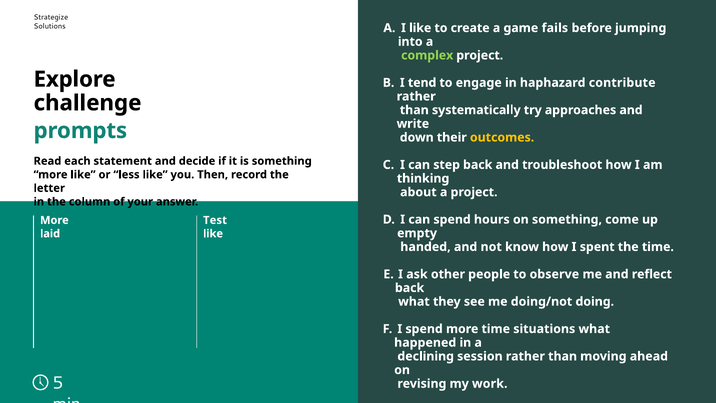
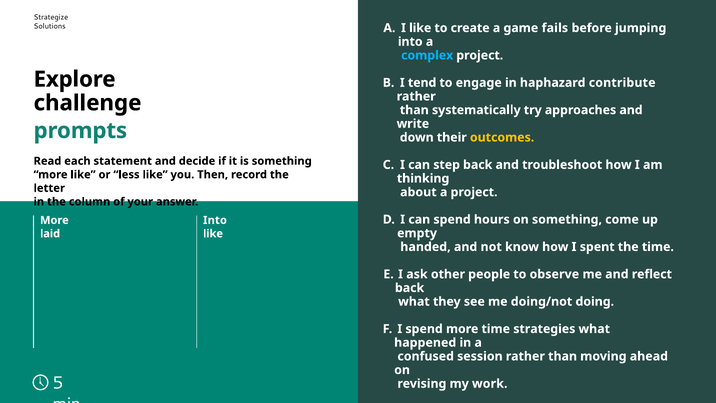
complex colour: light green -> light blue (427, 55)
Test: Test -> Into (215, 220)
situations: situations -> strategies (544, 329)
declining: declining -> confused (426, 356)
